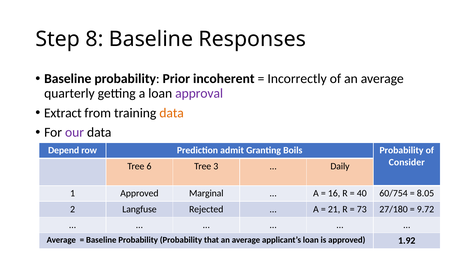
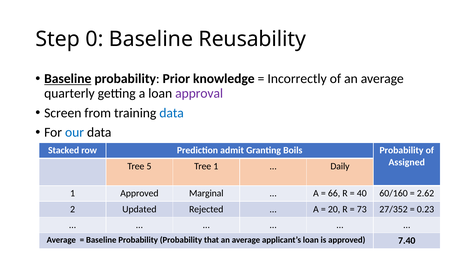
8: 8 -> 0 (94, 39)
Responses: Responses -> Reusability (252, 39)
Baseline underline: none -> present (68, 79)
incoherent: incoherent -> knowledge (224, 79)
Extract: Extract -> Screen (63, 113)
data colour: orange -> blue (172, 113)
our colour: purple -> blue (75, 132)
Depend: Depend -> Stacked (64, 150)
Consider: Consider -> Assigned (407, 162)
6: 6 -> 5 (149, 166)
Tree 3: 3 -> 1 (216, 166)
16: 16 -> 66 (334, 193)
60/754: 60/754 -> 60/160 (394, 193)
8.05: 8.05 -> 2.62 (425, 193)
Langfuse: Langfuse -> Updated (139, 209)
21: 21 -> 20 (334, 209)
27/180: 27/180 -> 27/352 (394, 209)
9.72: 9.72 -> 0.23 (425, 209)
1.92: 1.92 -> 7.40 (407, 240)
